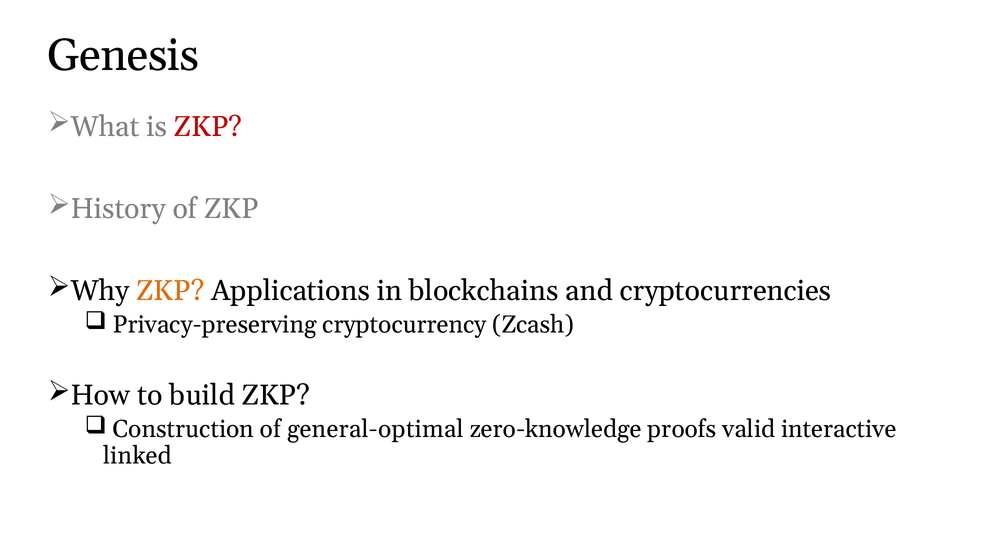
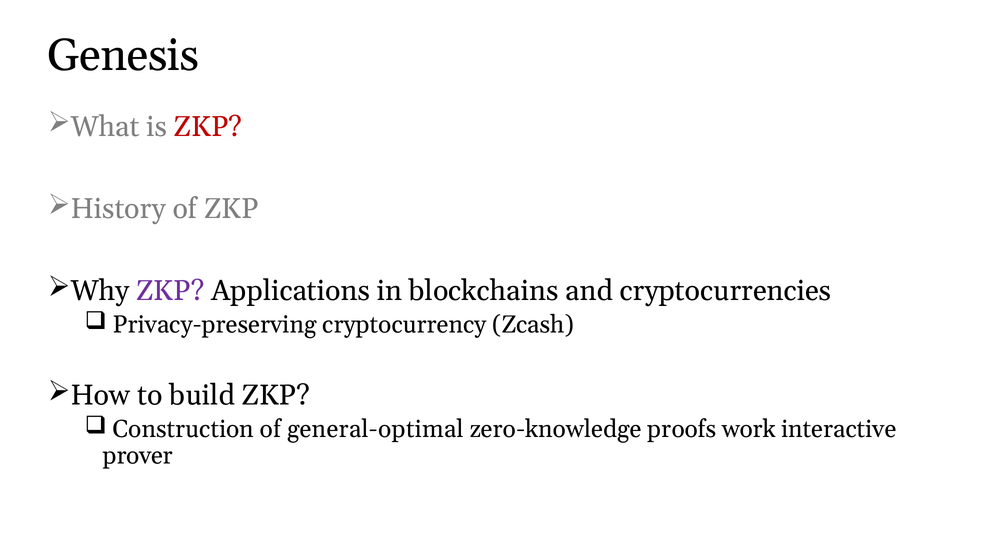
ZKP colour: orange -> purple (170, 291)
valid: valid -> work (749, 429)
linked: linked -> prover (138, 456)
